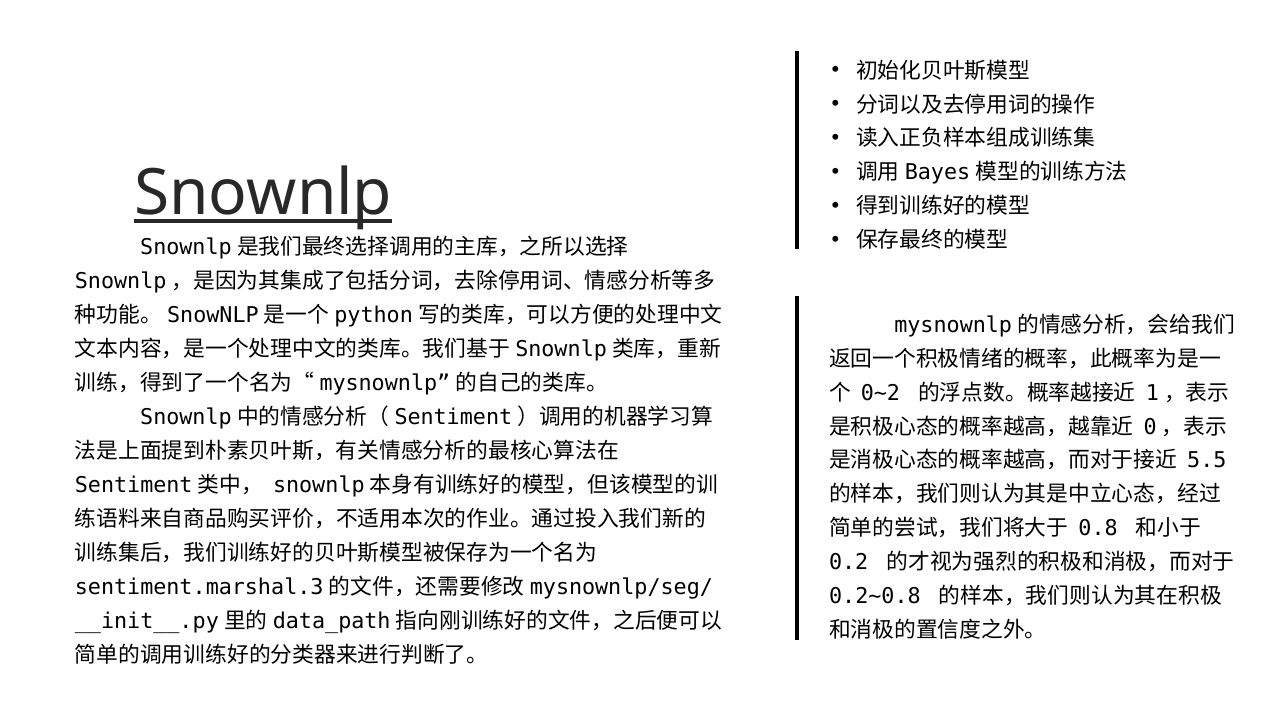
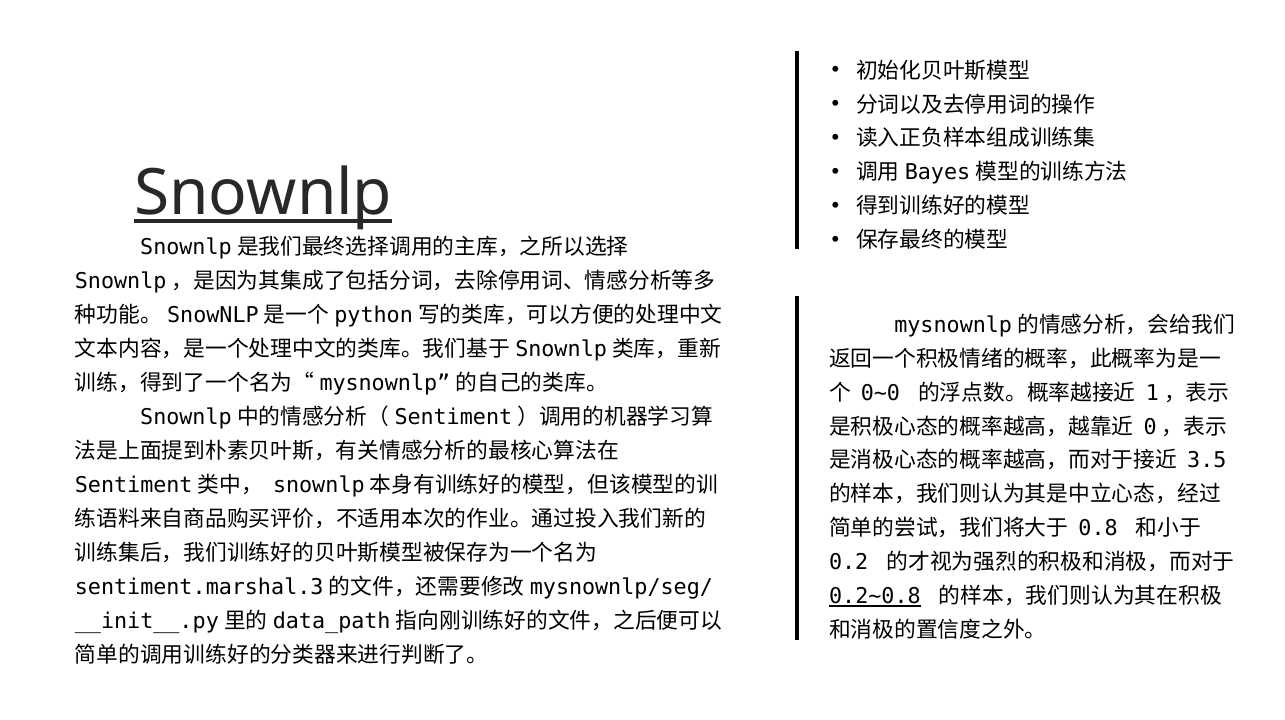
0~2: 0~2 -> 0~0 (880, 393)
5.5: 5.5 -> 3.5 (1207, 461)
0.2~0.8 underline: none -> present (875, 596)
